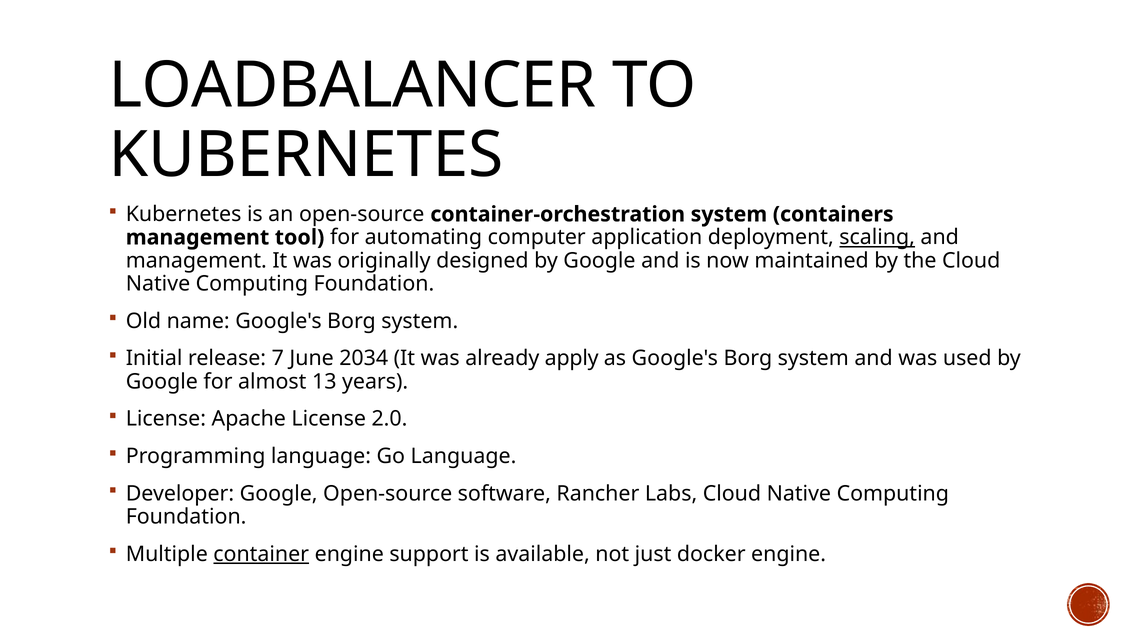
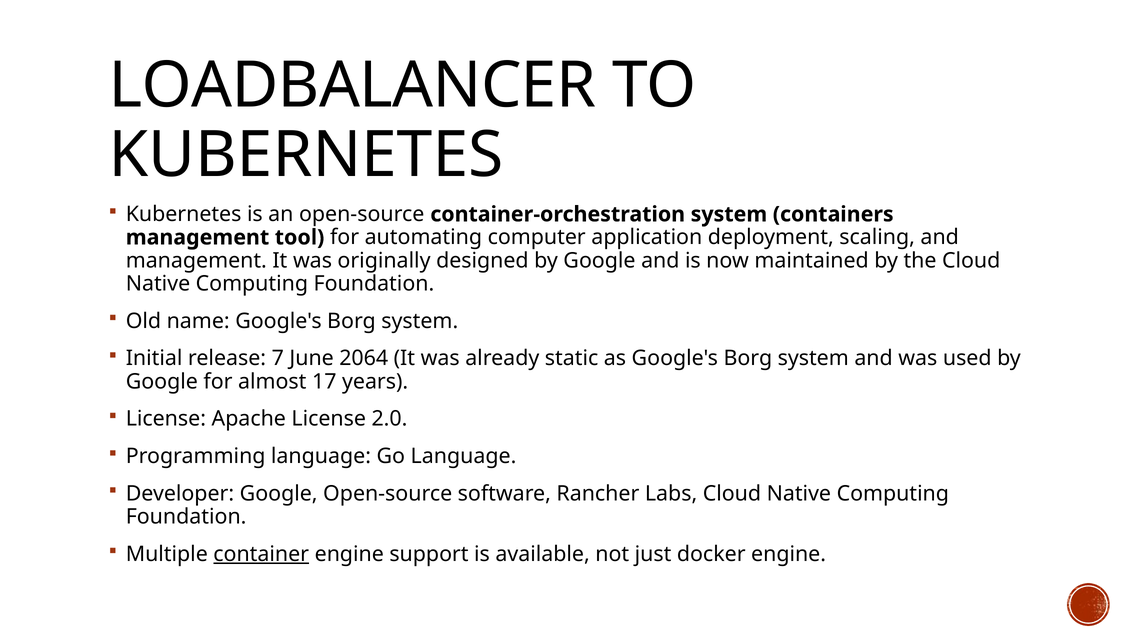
scaling underline: present -> none (877, 237)
2034: 2034 -> 2064 (364, 358)
apply: apply -> static (572, 358)
13: 13 -> 17 (324, 381)
